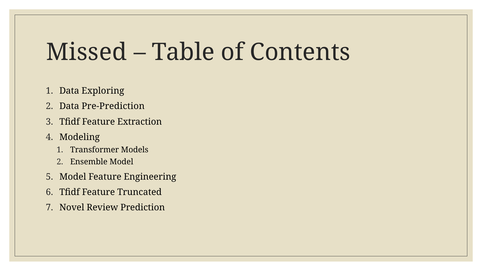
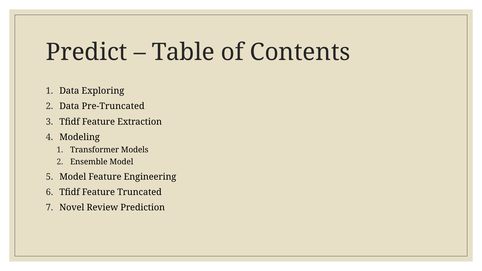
Missed: Missed -> Predict (87, 52)
Pre-Prediction: Pre-Prediction -> Pre-Truncated (113, 106)
